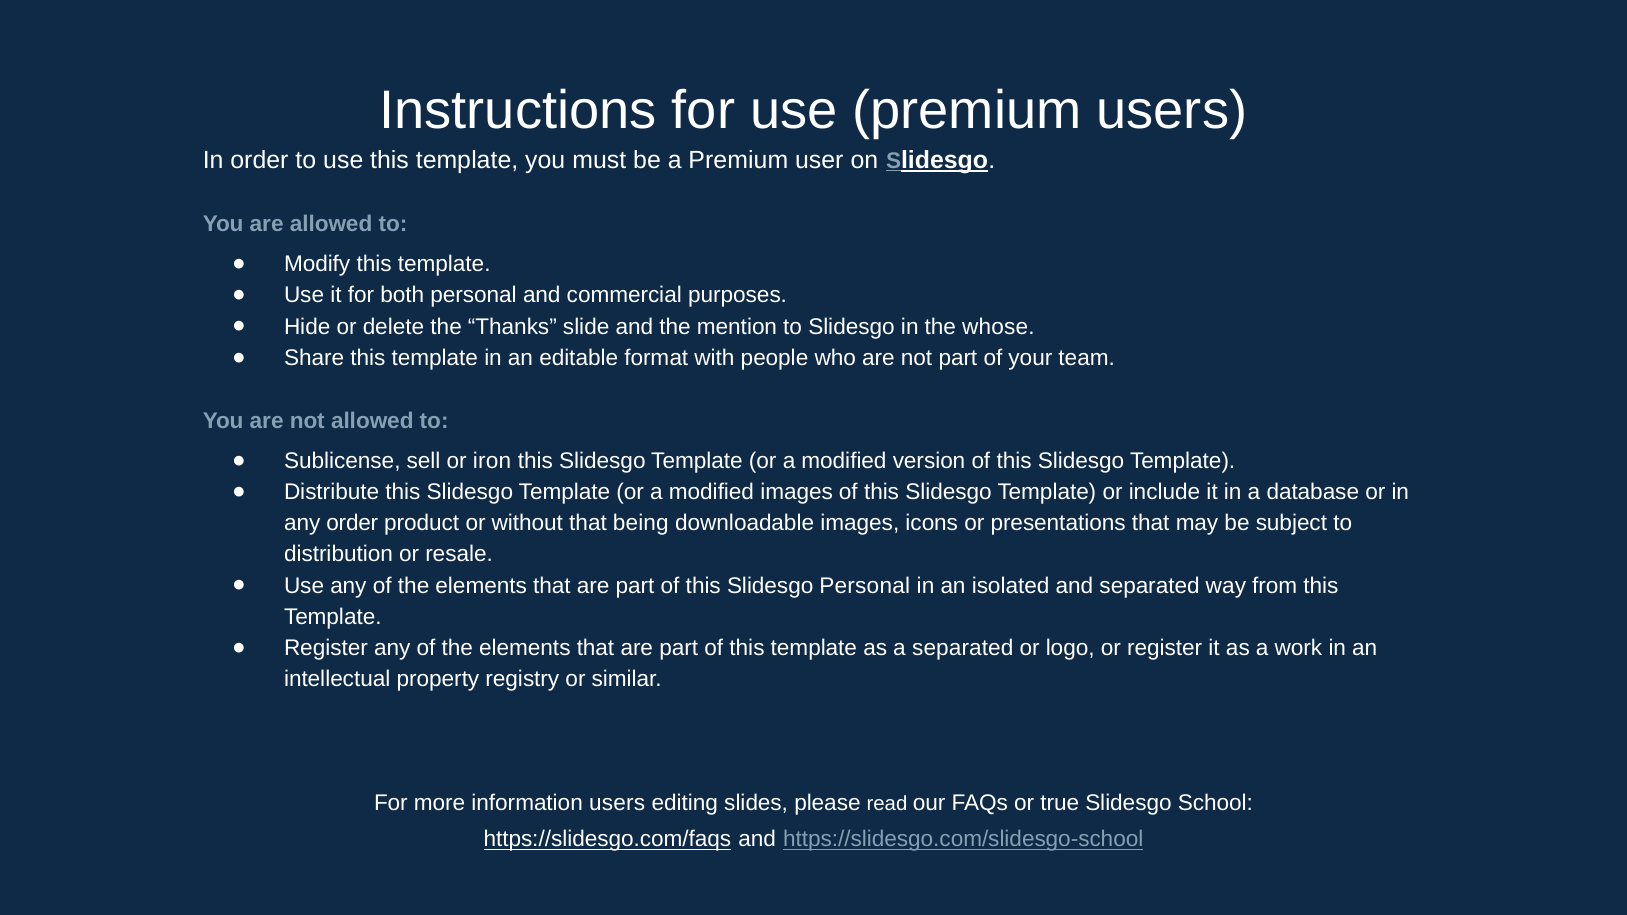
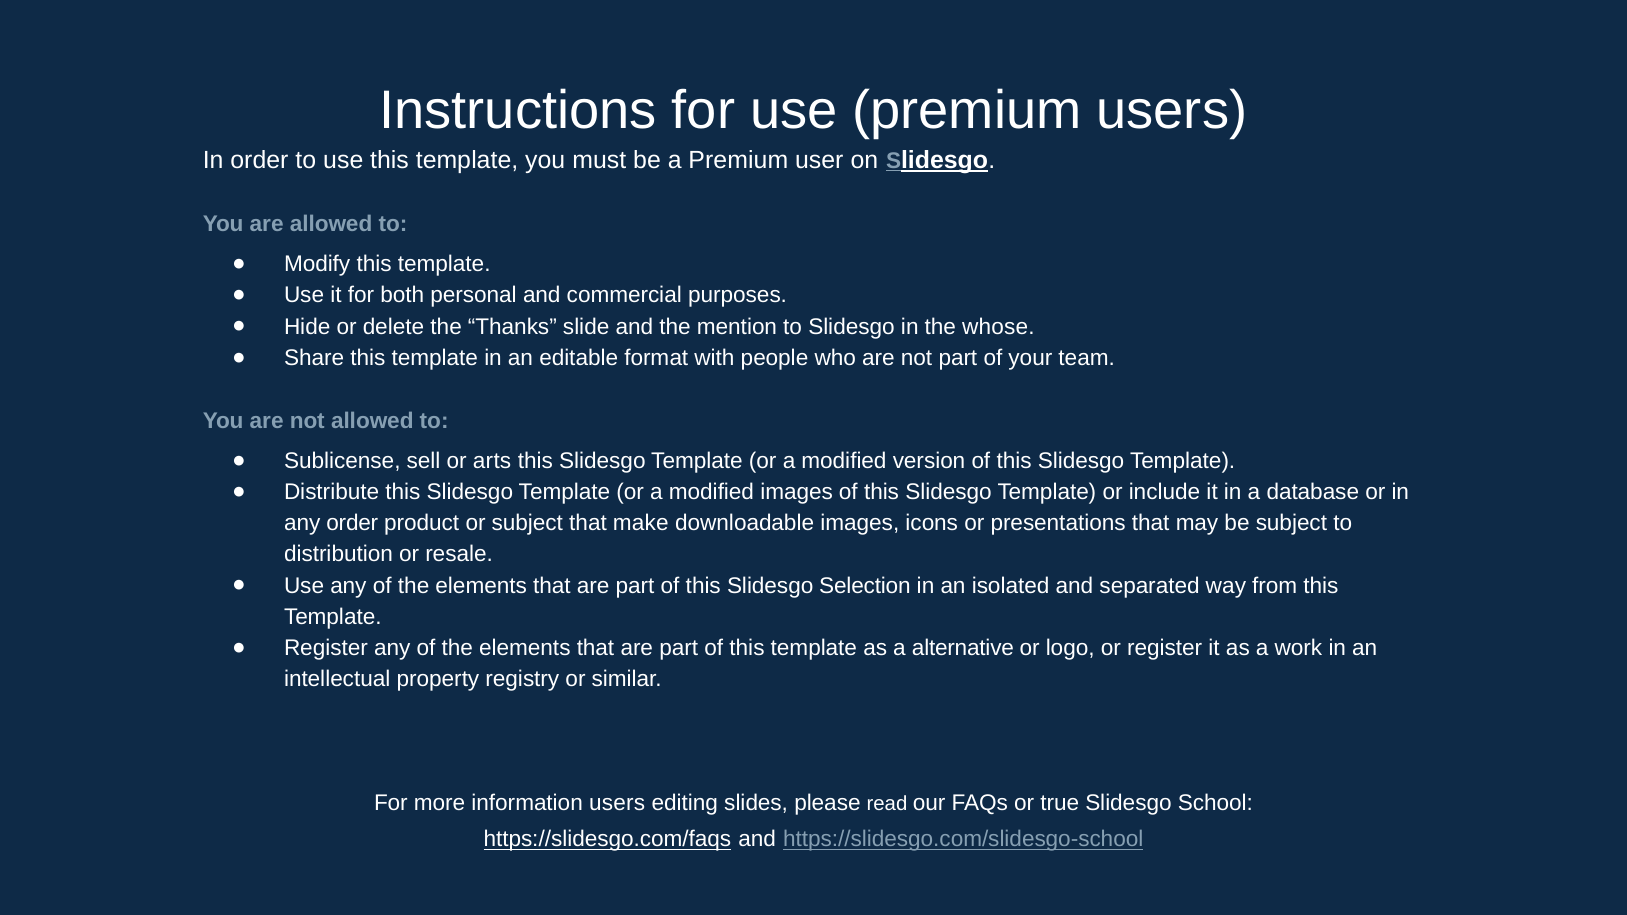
iron: iron -> arts (492, 461)
or without: without -> subject (527, 523)
being: being -> make (641, 523)
Slidesgo Personal: Personal -> Selection (865, 586)
a separated: separated -> alternative (963, 648)
